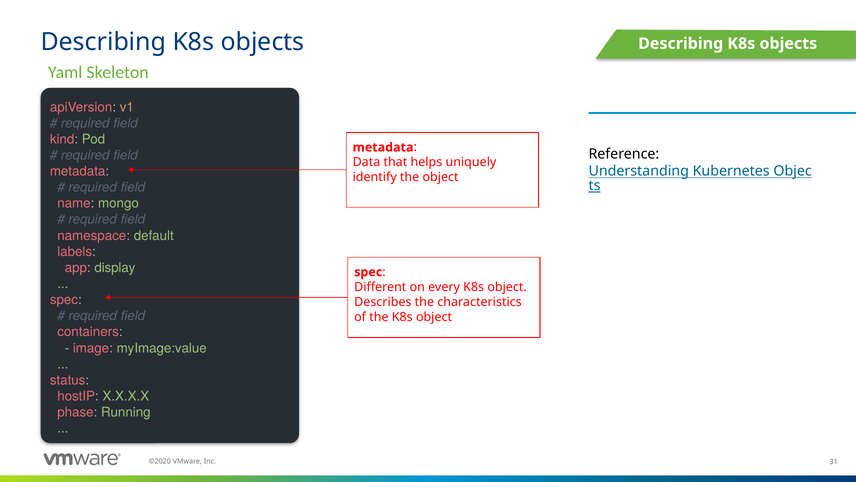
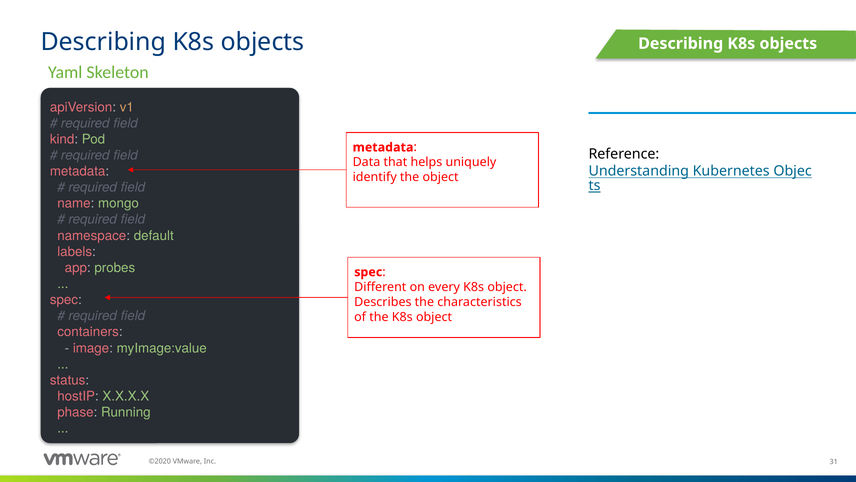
display: display -> probes (115, 268)
